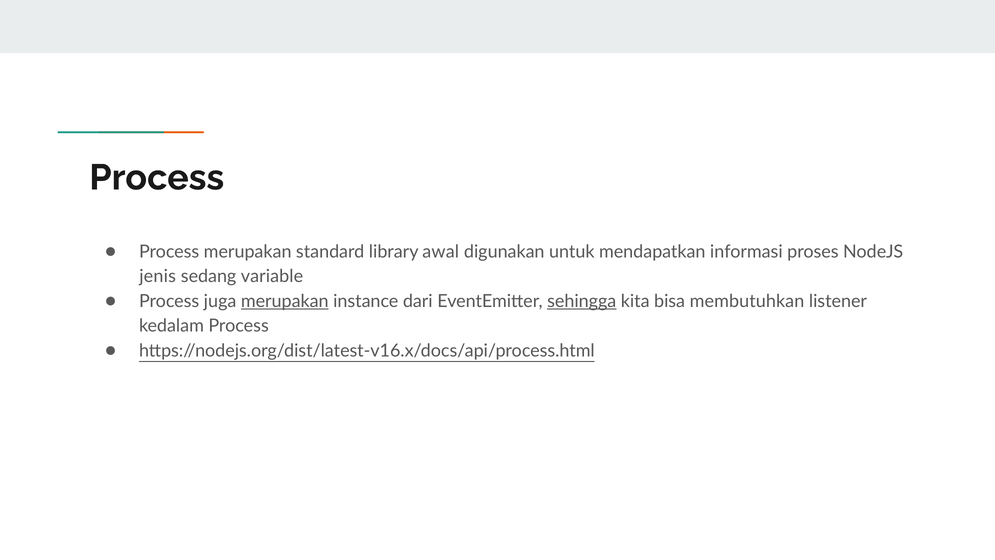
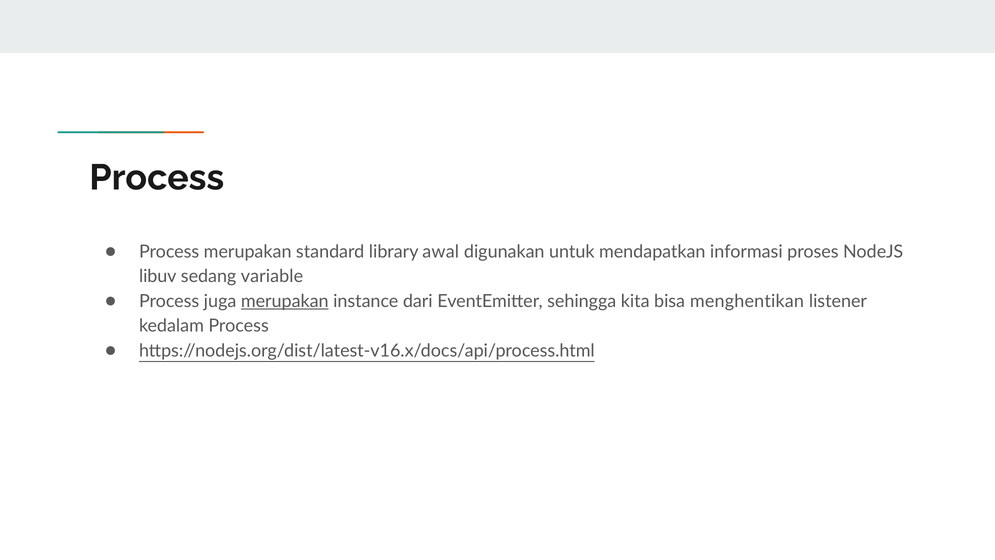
jenis: jenis -> libuv (158, 276)
sehingga underline: present -> none (582, 301)
membutuhkan: membutuhkan -> menghentikan (747, 301)
